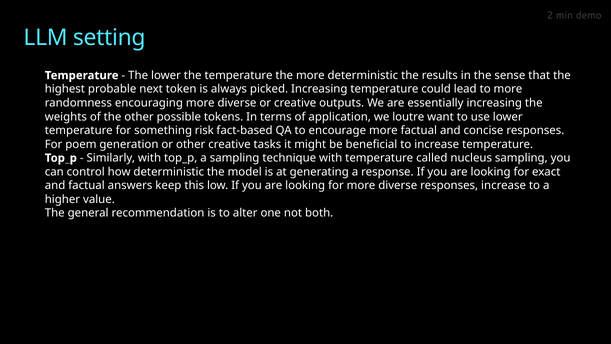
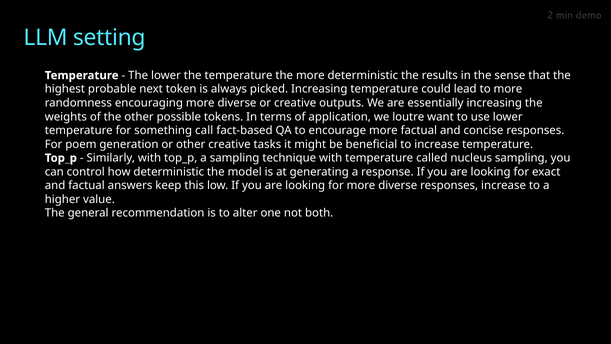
risk: risk -> call (204, 130)
